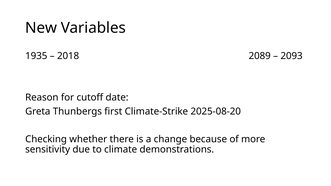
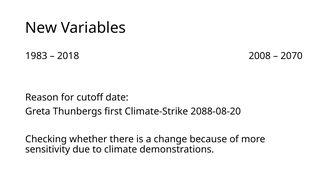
1935: 1935 -> 1983 (36, 56)
2089: 2089 -> 2008 (260, 56)
2093: 2093 -> 2070 (292, 56)
2025-08-20: 2025-08-20 -> 2088-08-20 (216, 111)
